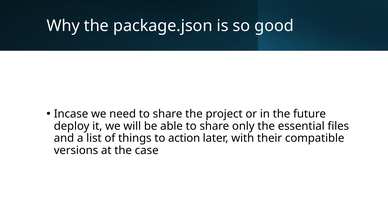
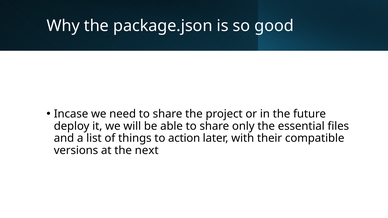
case: case -> next (147, 151)
